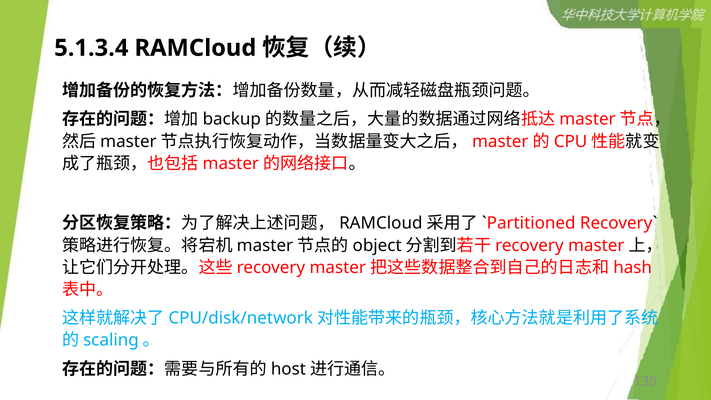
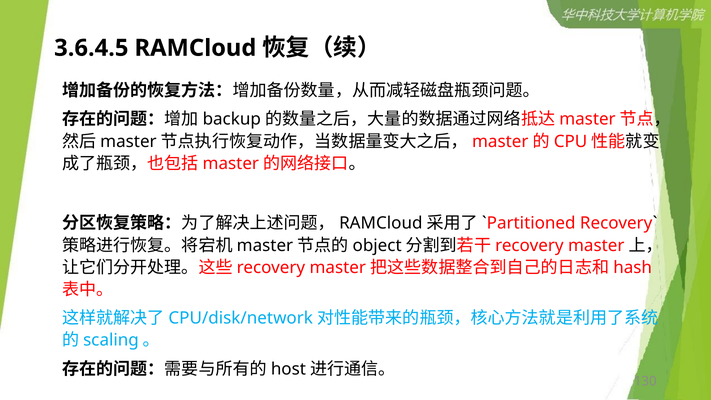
5.1.3.4: 5.1.3.4 -> 3.6.4.5 (91, 48)
